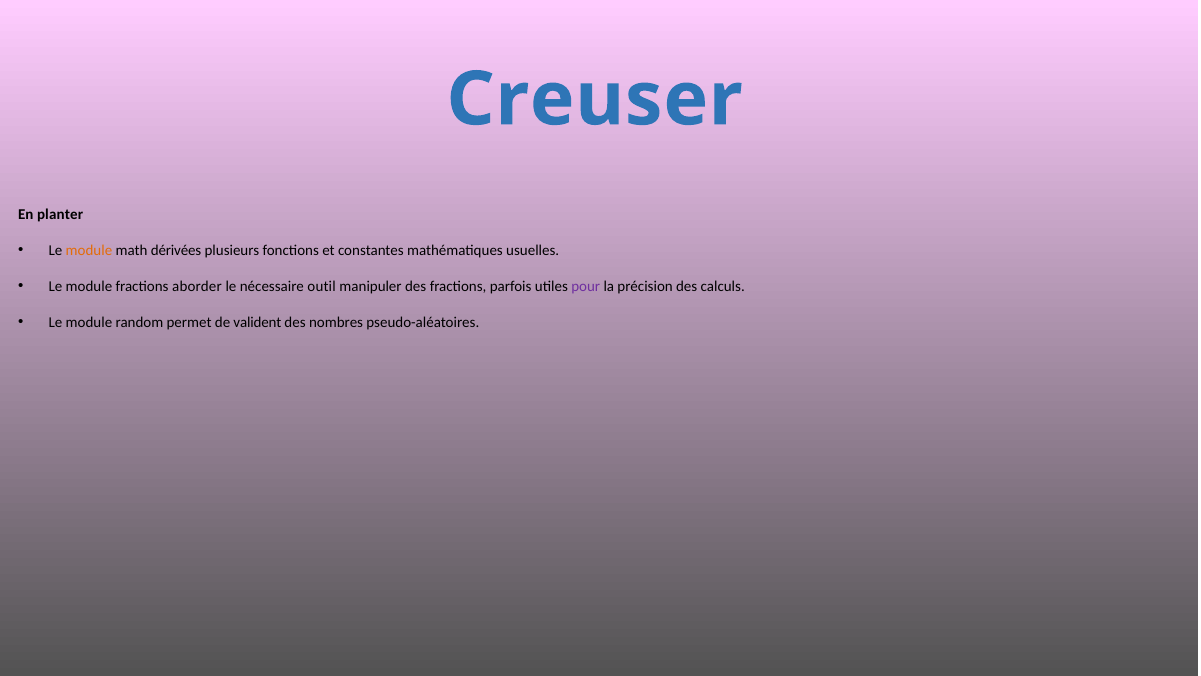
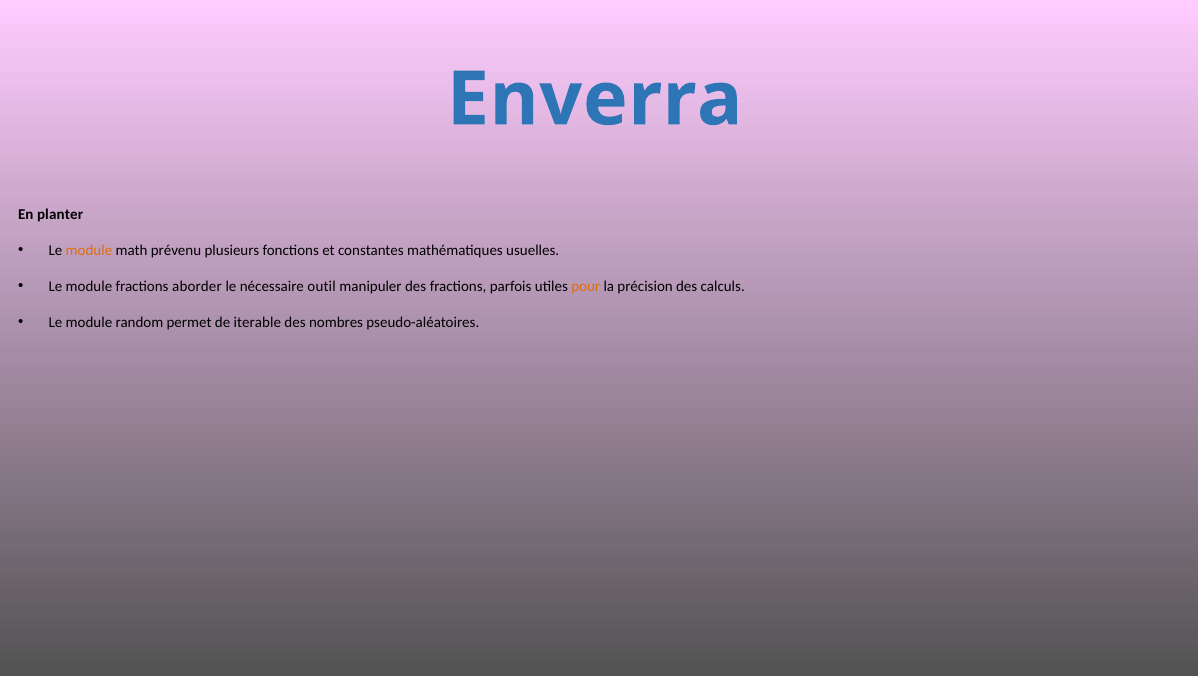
Creuser: Creuser -> Enverra (595, 100)
dérivées: dérivées -> prévenu (176, 250)
pour colour: purple -> orange (586, 286)
valident: valident -> iterable (257, 322)
